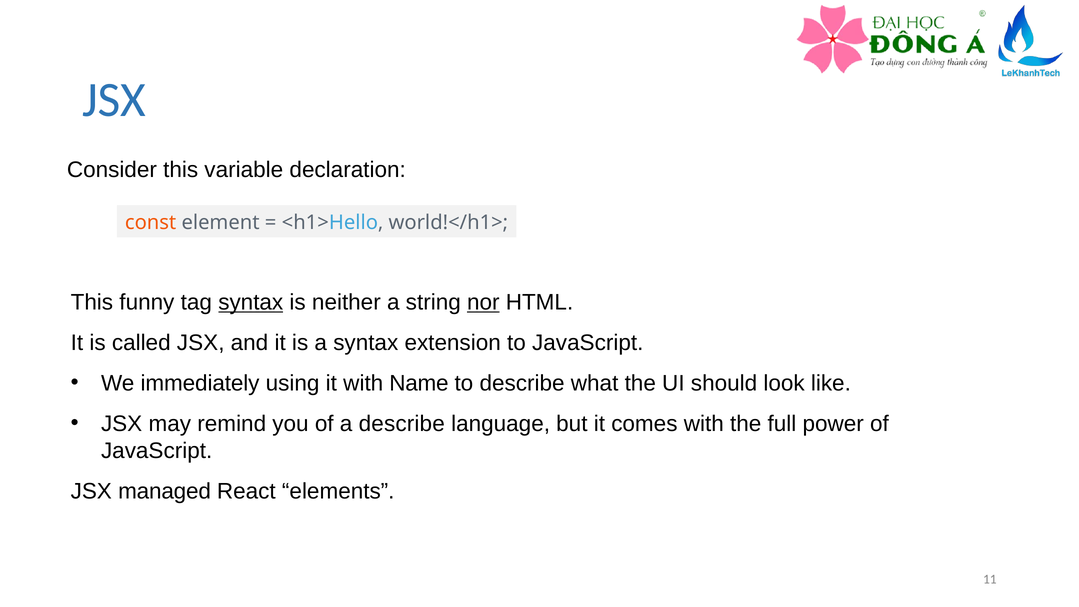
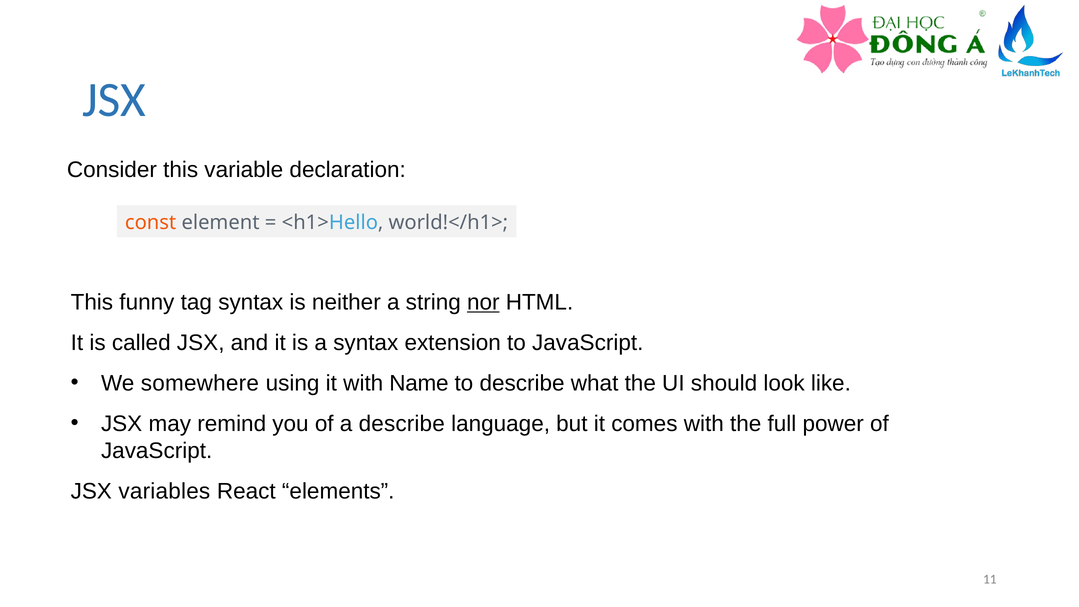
syntax underline: present -> none (251, 302)
immediately: immediately -> somewhere (200, 383)
managed: managed -> variables (164, 491)
